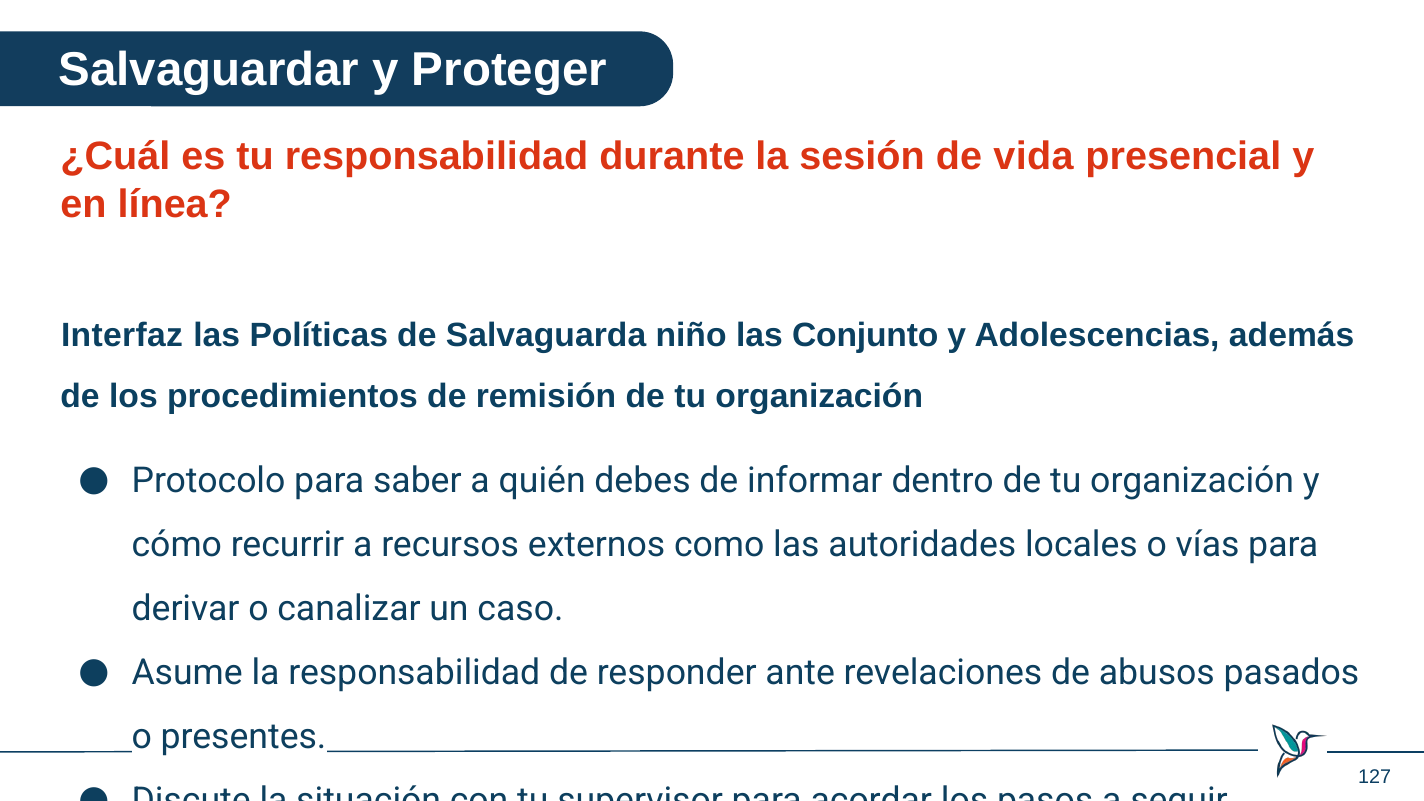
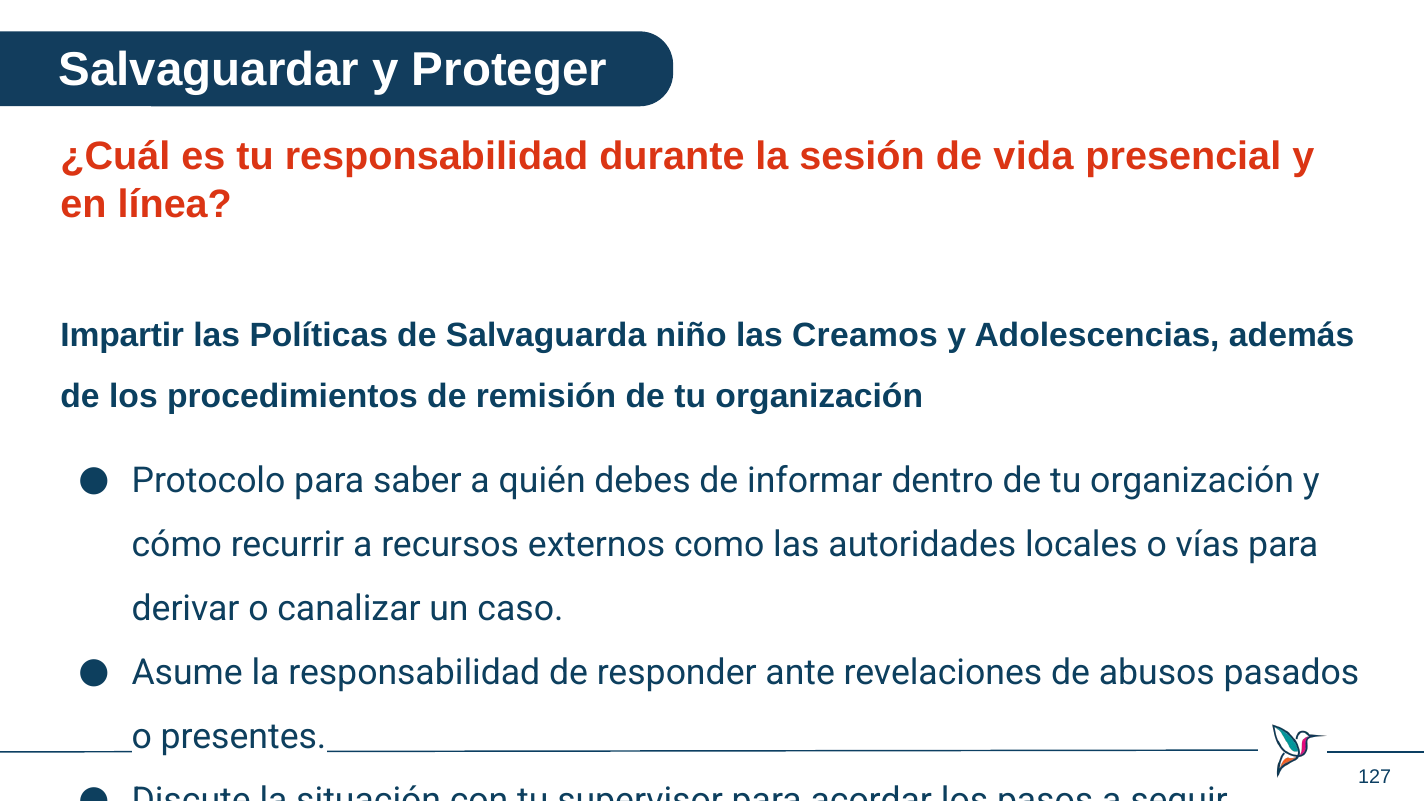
Interfaz: Interfaz -> Impartir (122, 335)
Conjunto: Conjunto -> Creamos (865, 335)
